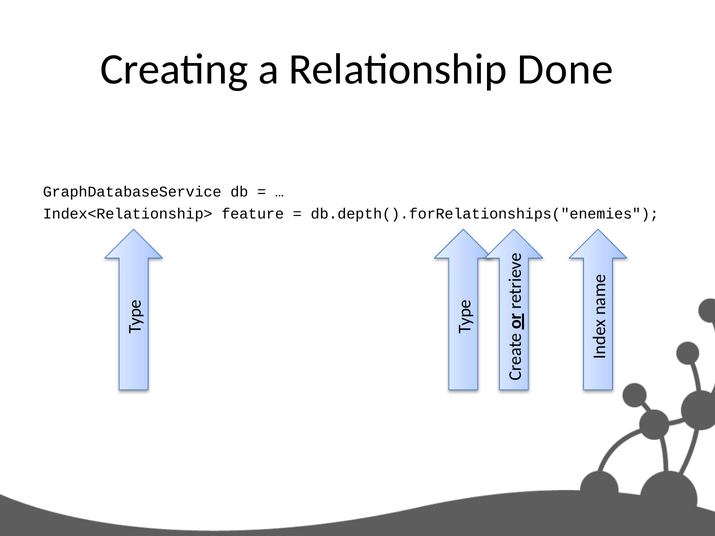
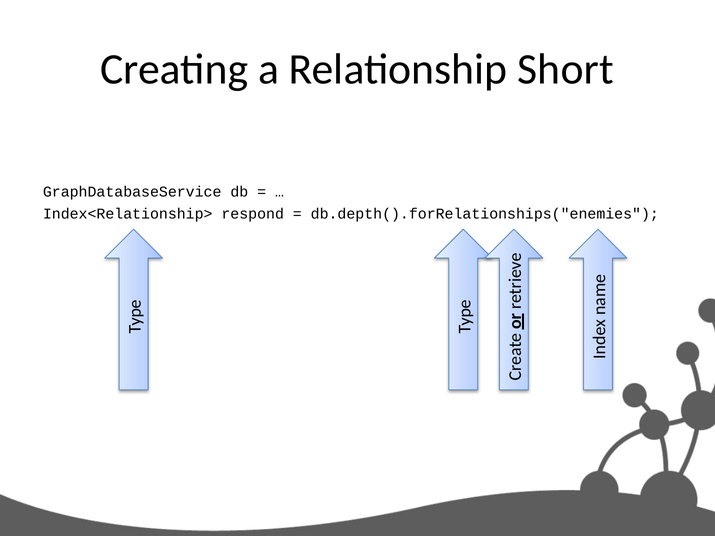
Done: Done -> Short (565, 69)
feature: feature -> respond (253, 214)
